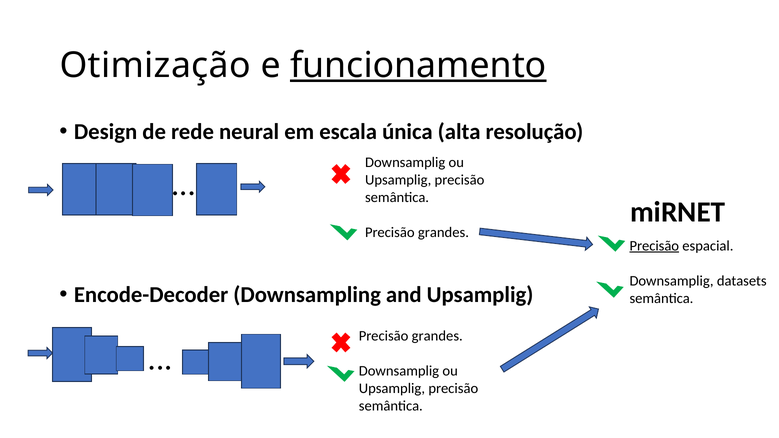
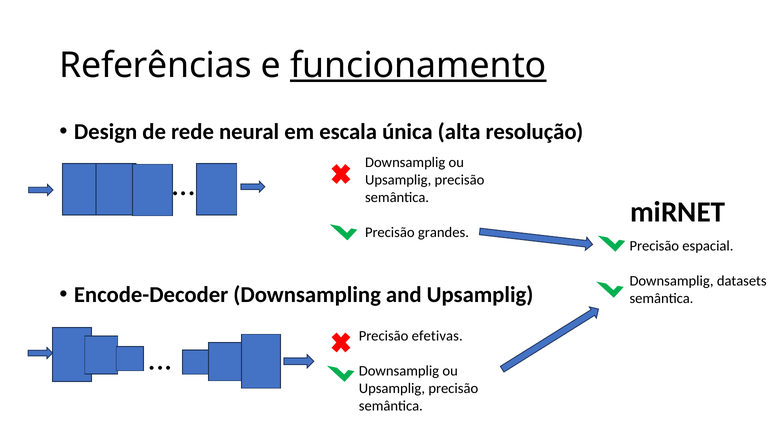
Otimização: Otimização -> Referências (156, 65)
Precisão underline: present -> none (654, 246)
grandes: grandes -> efetivas (437, 336)
